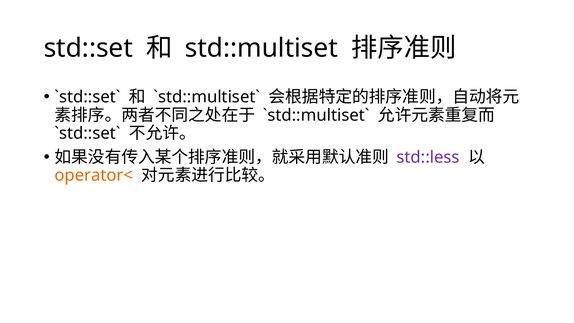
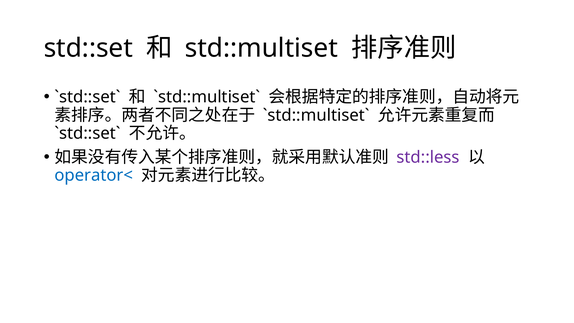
operator< colour: orange -> blue (94, 175)
